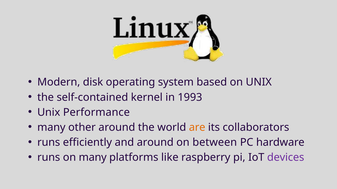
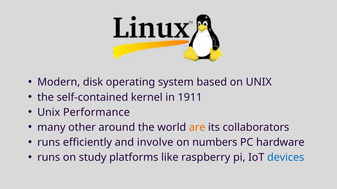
1993: 1993 -> 1911 (190, 98)
and around: around -> involve (155, 143)
between: between -> numbers (215, 143)
on many: many -> study (93, 158)
devices colour: purple -> blue (286, 158)
